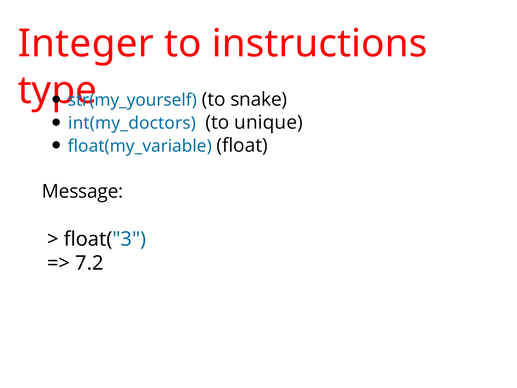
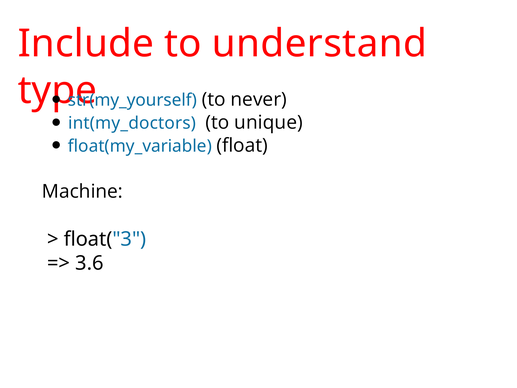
Integer: Integer -> Include (86, 44)
instructions: instructions -> understand (319, 44)
snake: snake -> never (259, 99)
Message: Message -> Machine (82, 191)
7.2: 7.2 -> 3.6 (89, 263)
